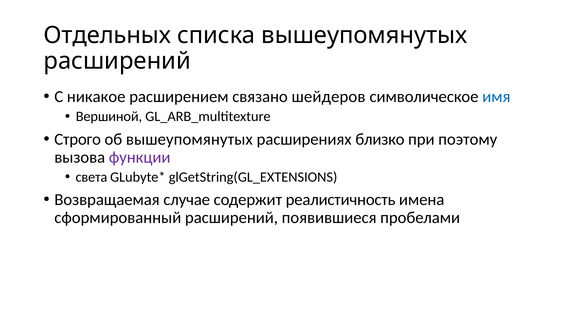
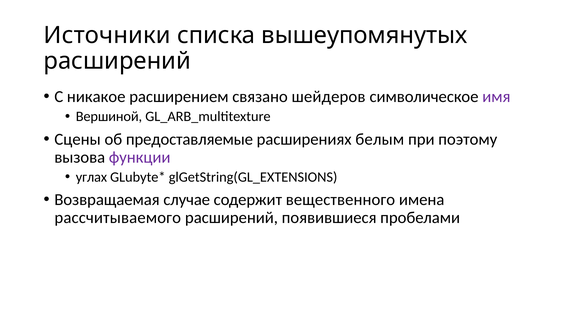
Отдельных: Отдельных -> Источники (107, 35)
имя colour: blue -> purple (496, 97)
Строго: Строго -> Сцены (78, 139)
об вышеупомянутых: вышеупомянутых -> предоставляемые (189, 139)
близко: близко -> белым (380, 139)
света: света -> углах (91, 177)
реалистичность: реалистичность -> вещественного (340, 200)
сформированный: сформированный -> рассчитываемого (118, 218)
